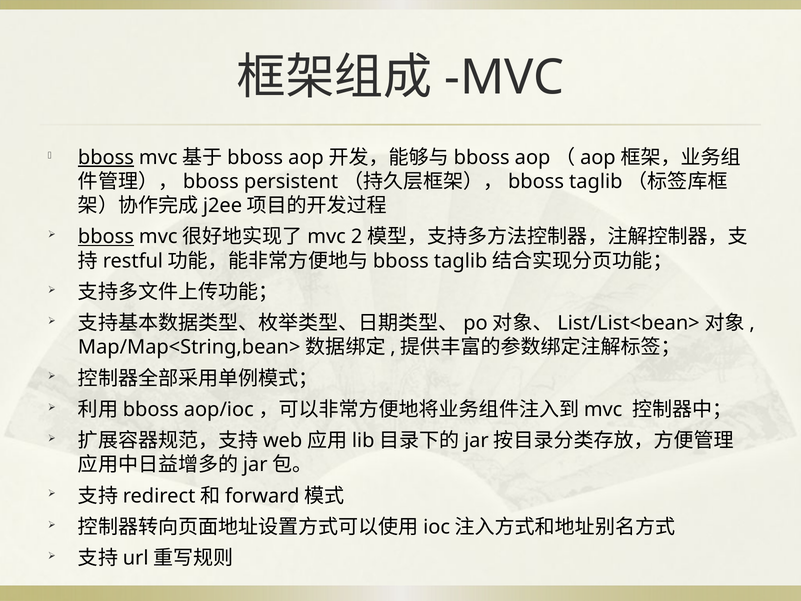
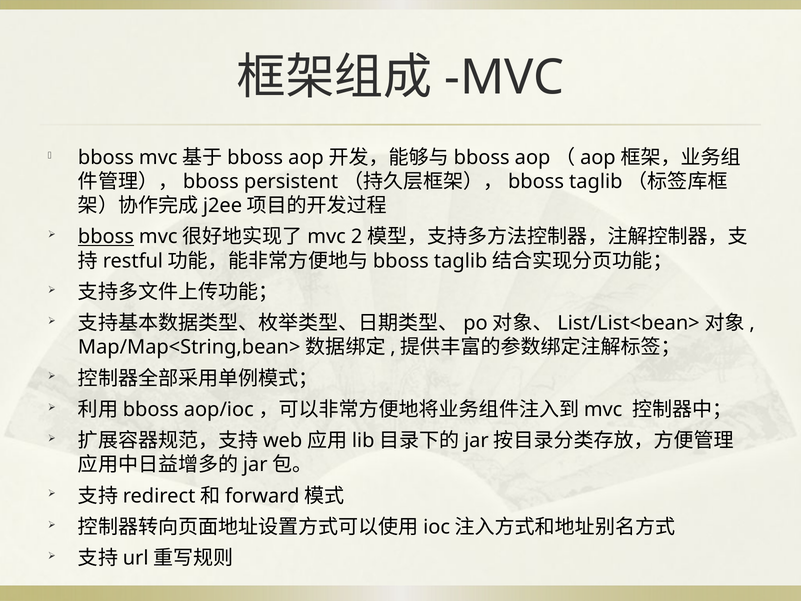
bboss underline: present -> none (106, 158)
